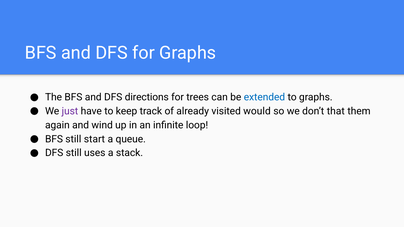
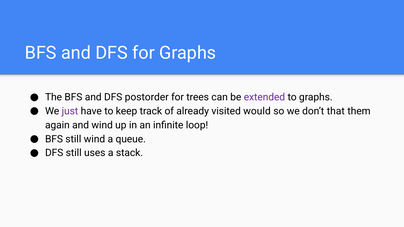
directions: directions -> postorder (147, 97)
extended colour: blue -> purple (264, 97)
still start: start -> wind (94, 139)
